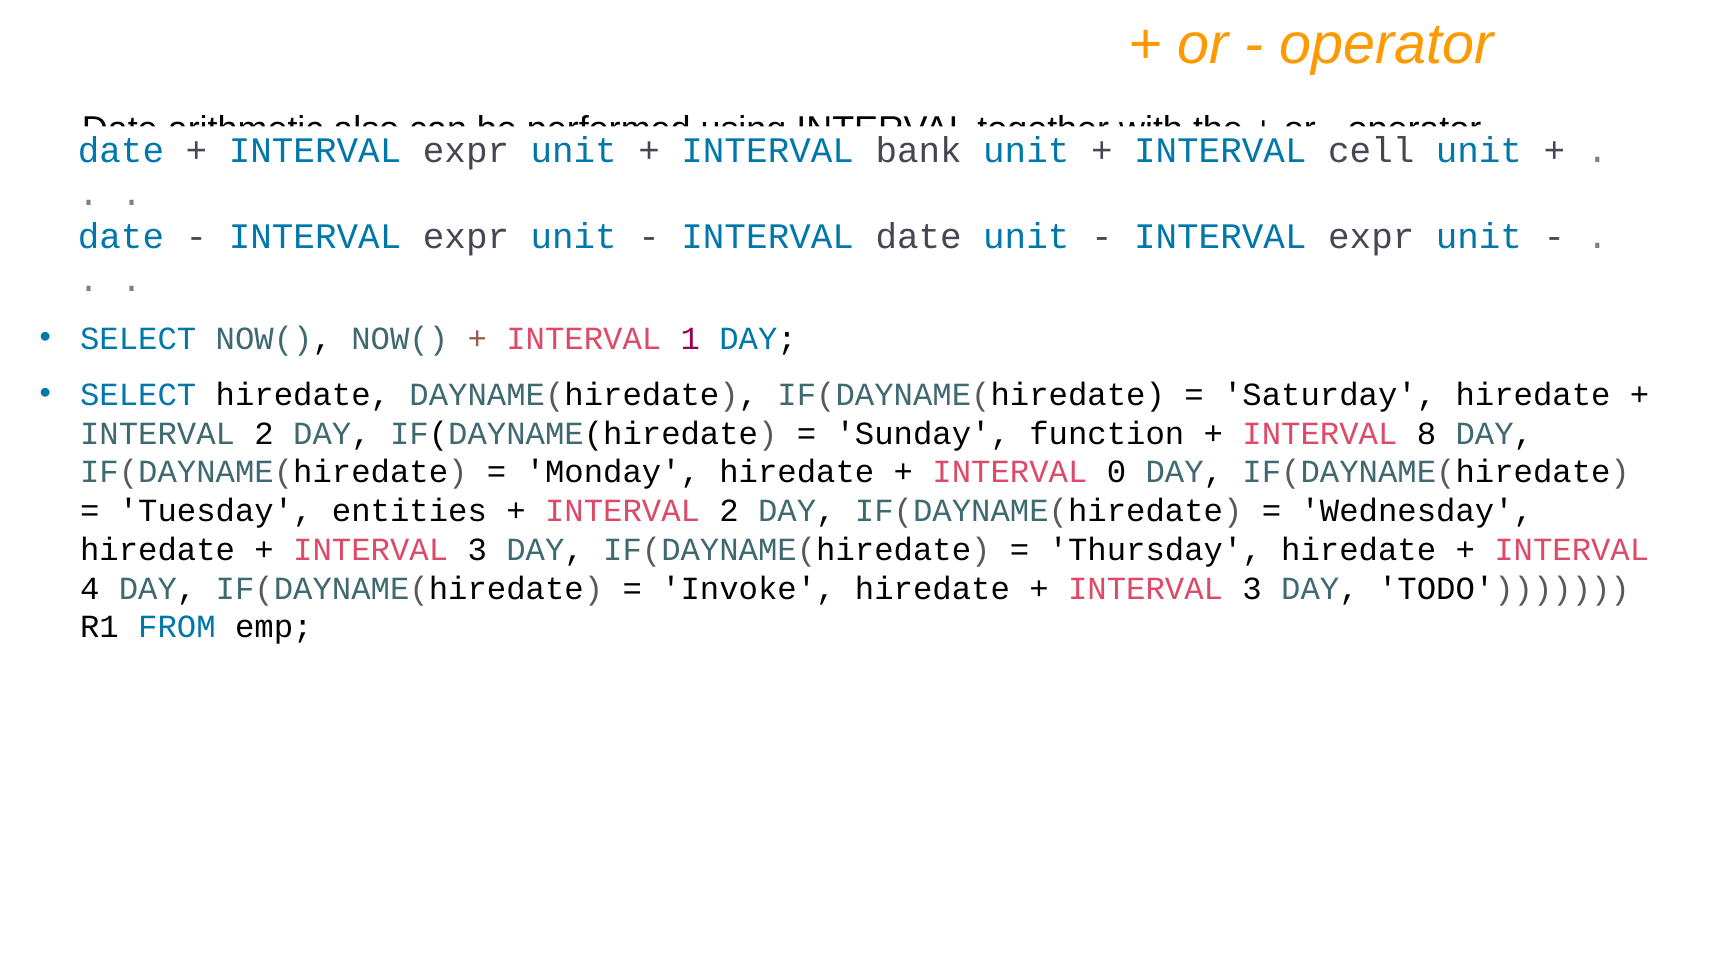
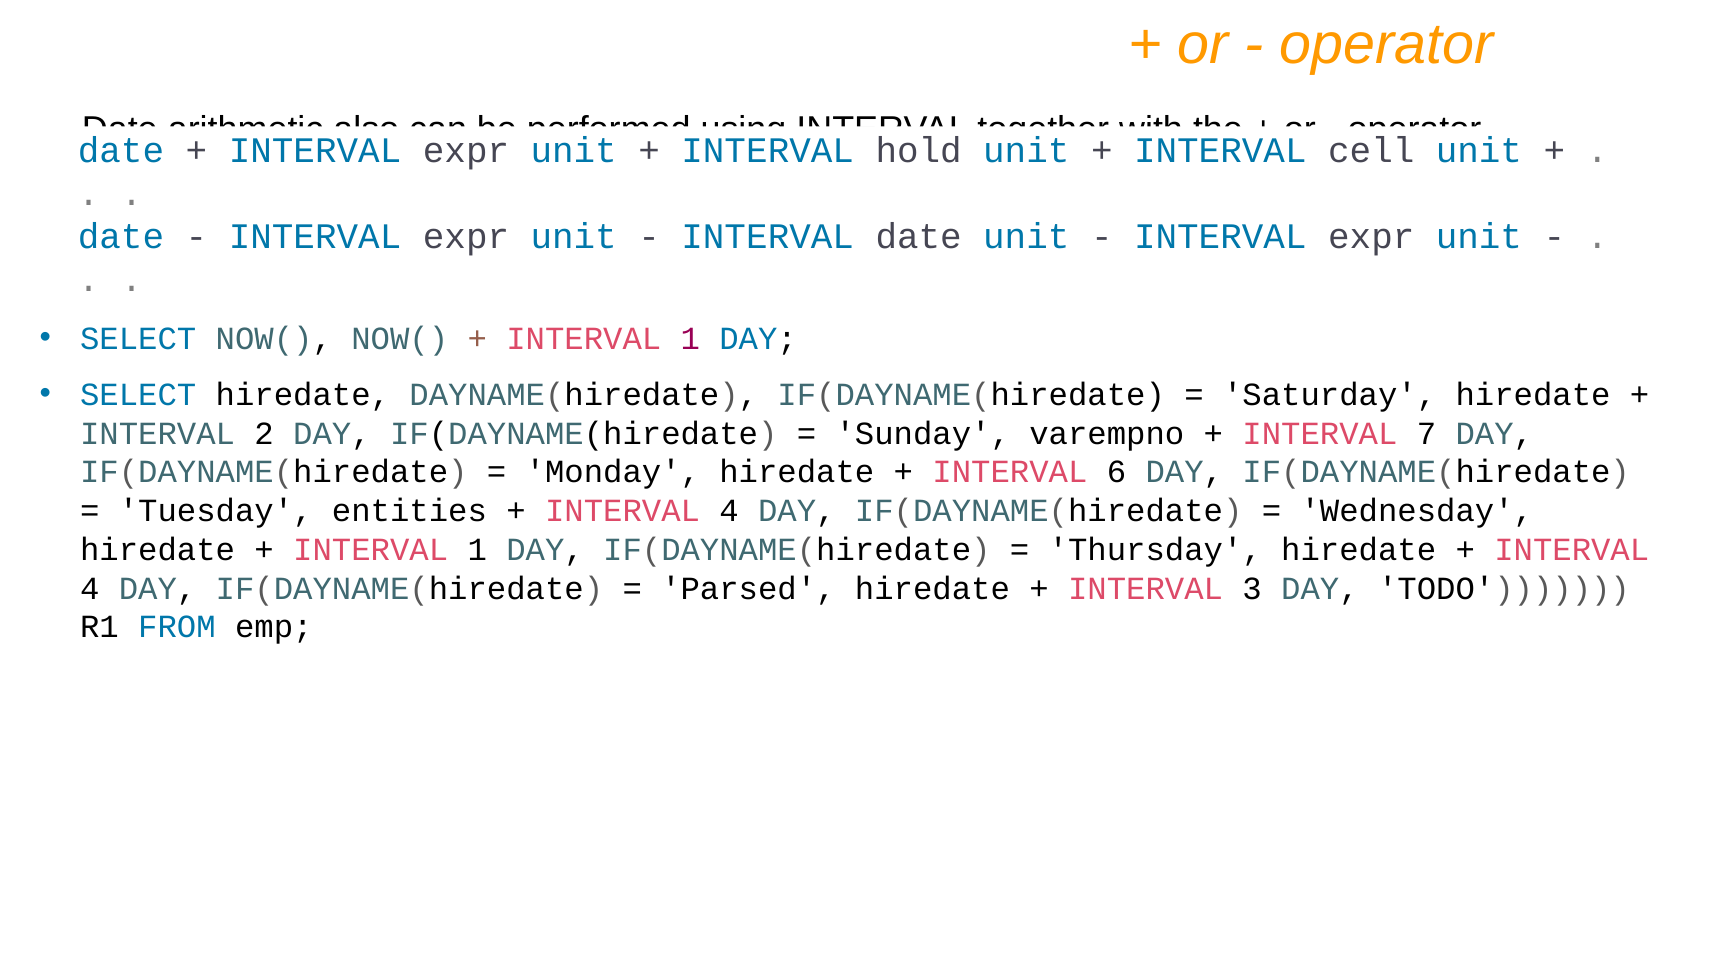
bank: bank -> hold (919, 150)
function: function -> varempno (1107, 433)
8: 8 -> 7 (1426, 433)
0: 0 -> 6 (1117, 472)
2: 2 -> 4 (729, 511)
3: 3 -> 1 (477, 550)
Invoke: Invoke -> Parsed (748, 588)
